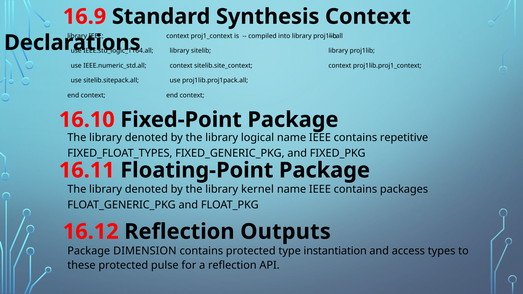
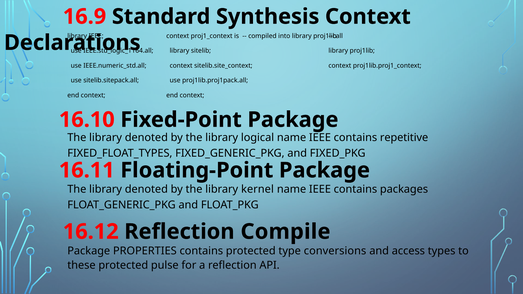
Outputs: Outputs -> Compile (286, 232)
DIMENSION: DIMENSION -> PROPERTIES (145, 251)
instantiation: instantiation -> conversions (335, 251)
